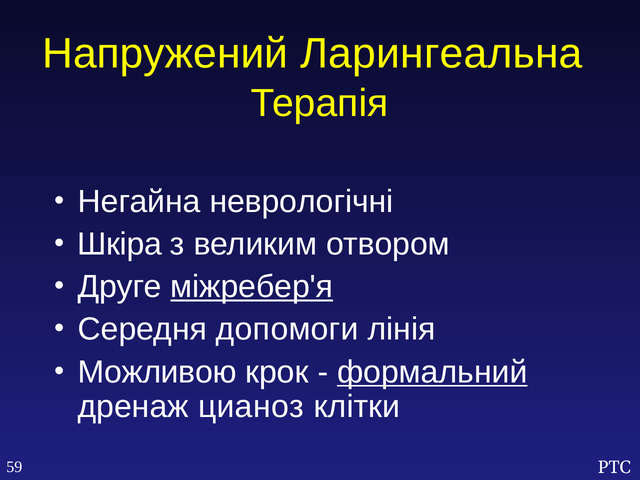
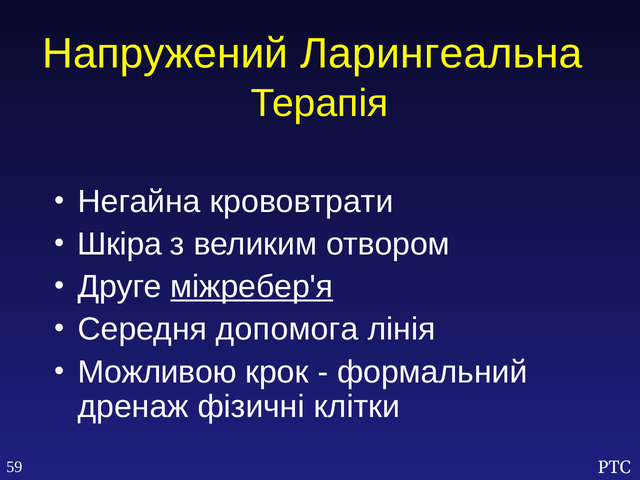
неврологічні: неврологічні -> крововтрати (301, 202)
допомоги: допомоги -> допомога (287, 329)
формальний underline: present -> none (432, 372)
цианоз: цианоз -> фізичні (251, 407)
